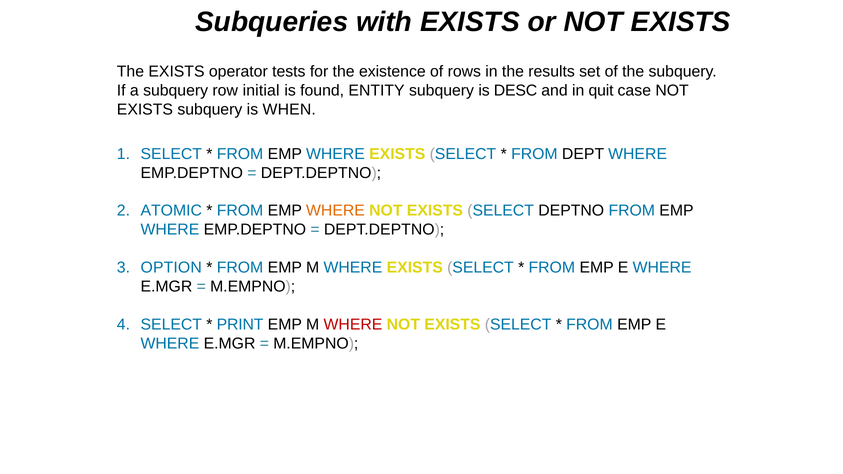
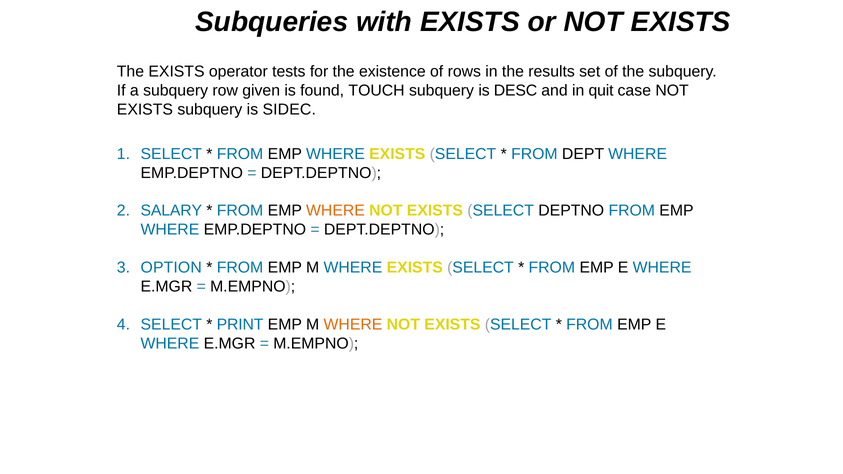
initial: initial -> given (261, 91)
ENTITY: ENTITY -> TOUCH (377, 91)
WHEN: WHEN -> SIDEC (289, 110)
ATOMIC: ATOMIC -> SALARY (171, 211)
WHERE colour: red -> orange (353, 325)
